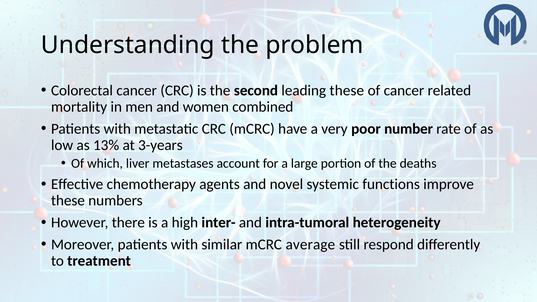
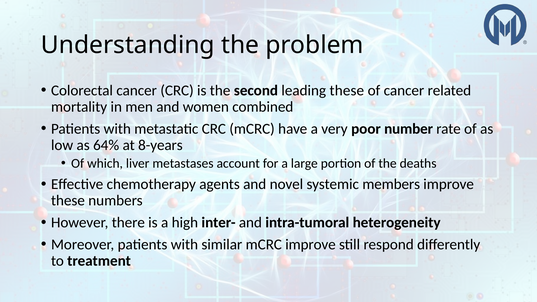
13%: 13% -> 64% (106, 145)
3-years: 3-years -> 8-years (160, 145)
functions: functions -> members (391, 184)
mCRC average: average -> improve (311, 244)
